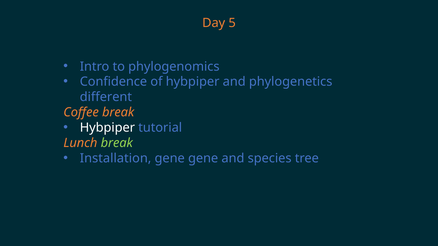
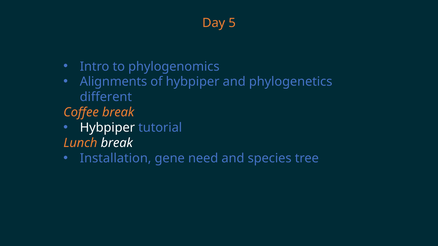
Confidence: Confidence -> Alignments (113, 82)
break colour: light green -> white (117, 143)
gene gene: gene -> need (203, 159)
